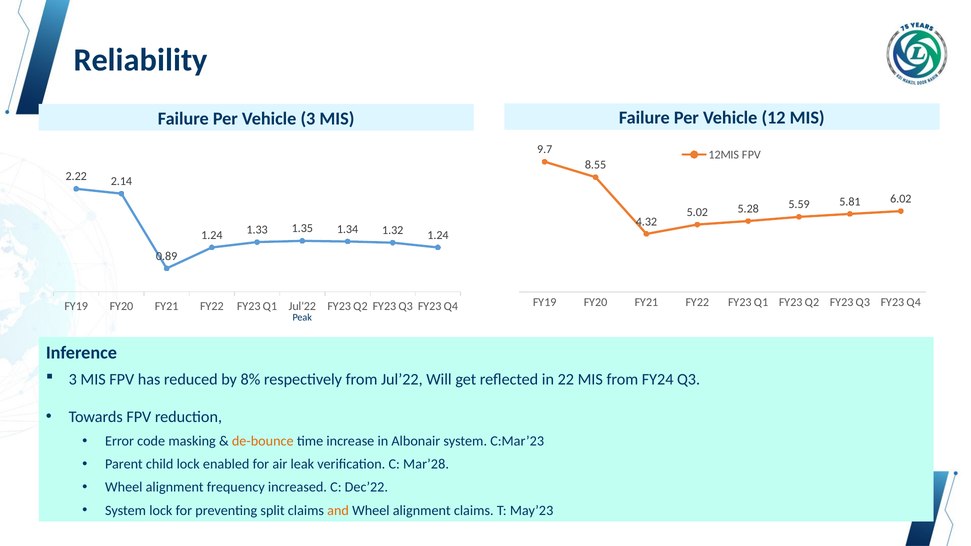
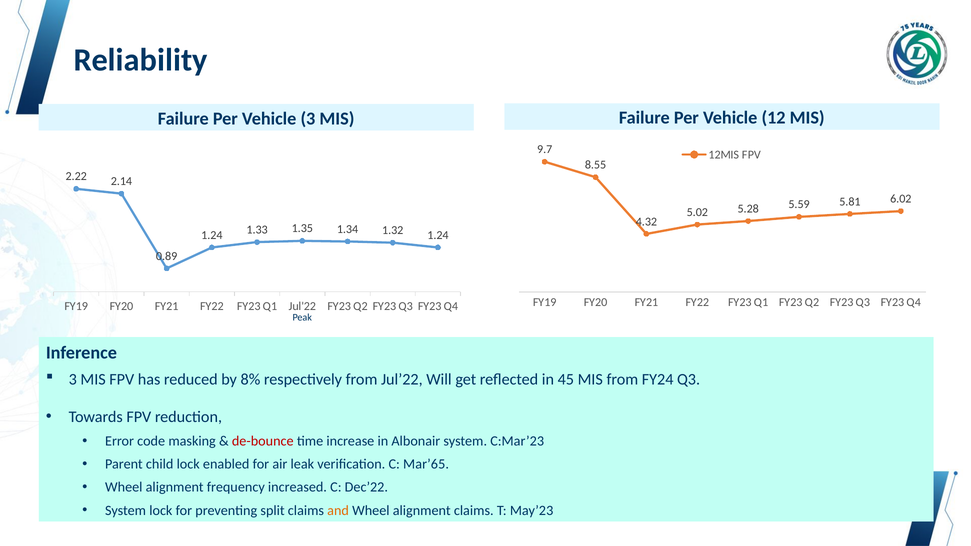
22: 22 -> 45 (566, 380)
de-bounce colour: orange -> red (263, 441)
Mar’28: Mar’28 -> Mar’65 (426, 464)
